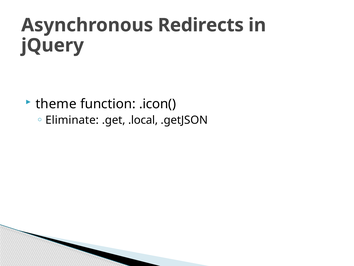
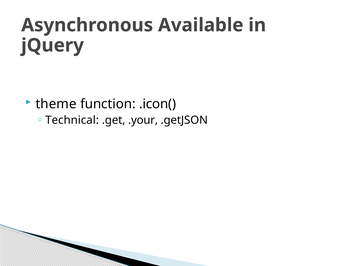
Redirects: Redirects -> Available (201, 25)
Eliminate: Eliminate -> Technical (72, 120)
.local: .local -> .your (143, 120)
